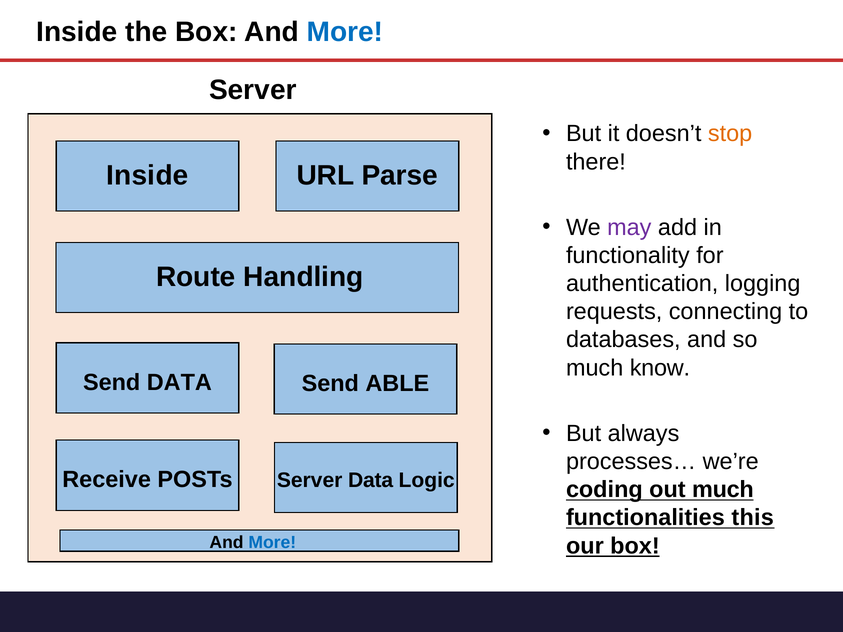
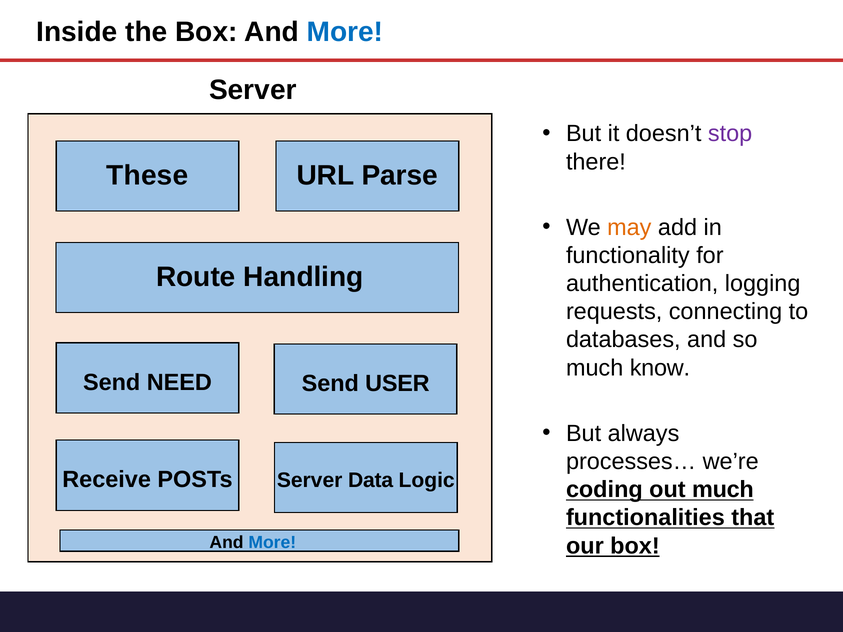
stop colour: orange -> purple (730, 134)
Inside: Inside -> These (147, 176)
may colour: purple -> orange (629, 227)
Send DATA: DATA -> NEED (179, 383)
ABLE: ABLE -> USER (397, 384)
this: this -> that (753, 518)
